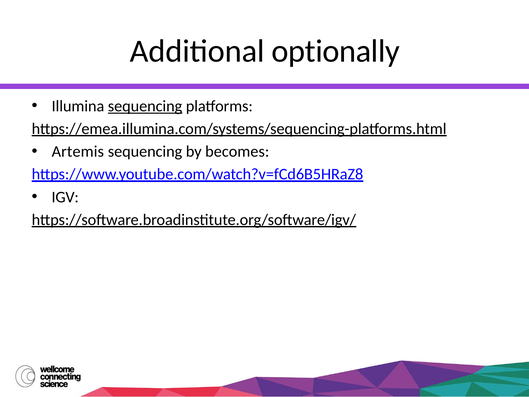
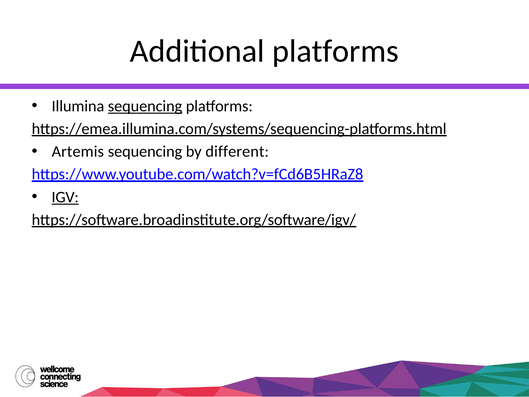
Additional optionally: optionally -> platforms (335, 51)
becomes: becomes -> different (237, 152)
IGV underline: none -> present (65, 197)
